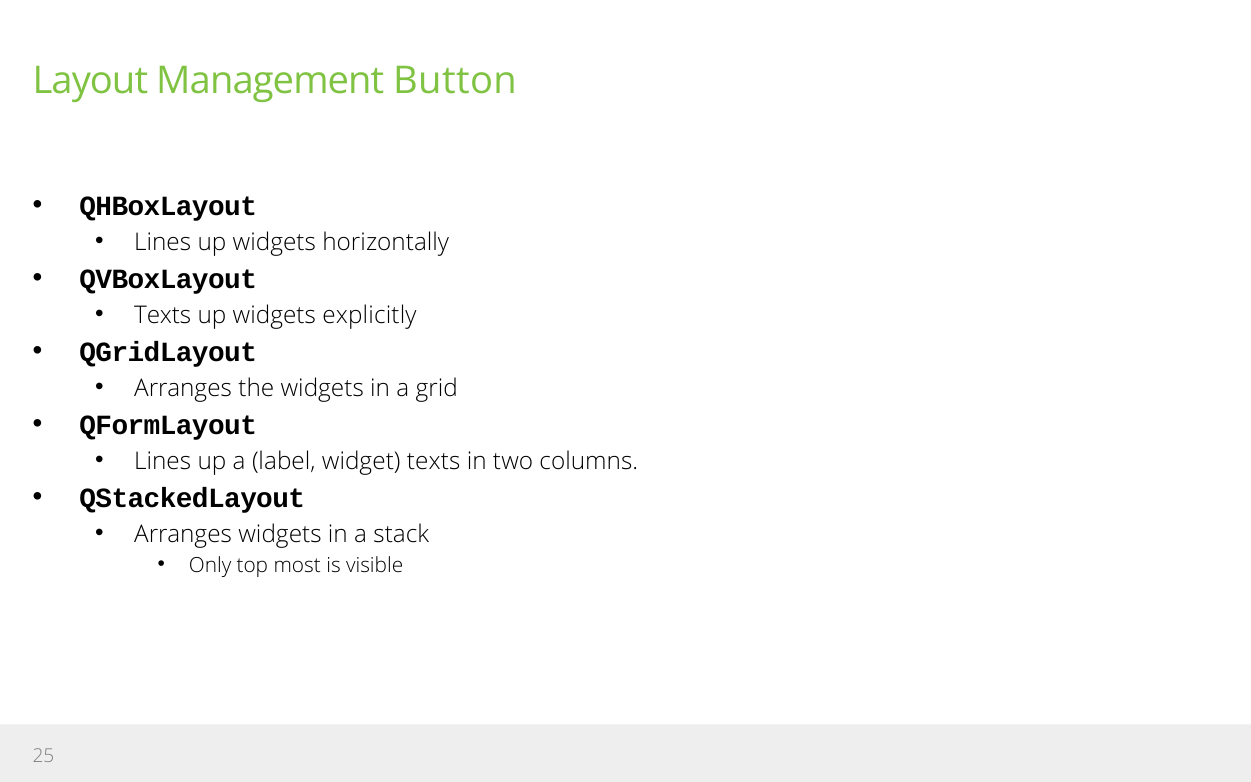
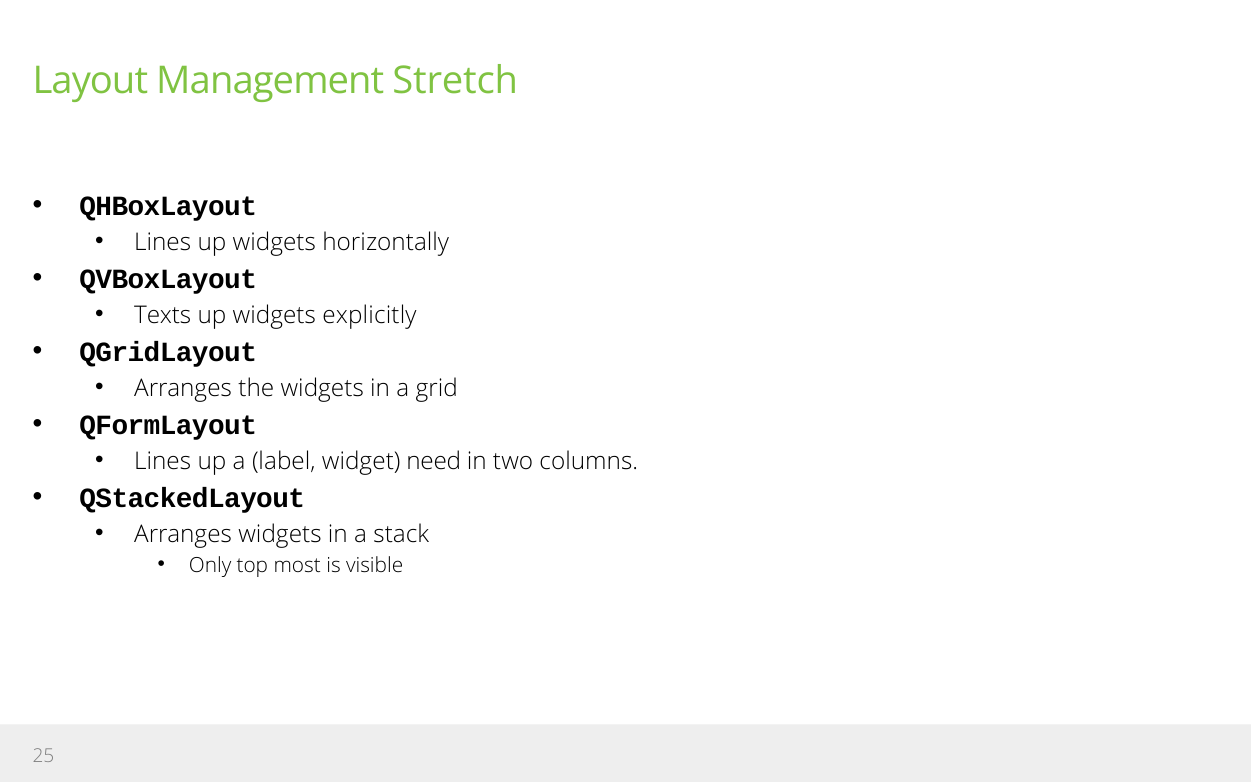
Button: Button -> Stretch (455, 81)
widget texts: texts -> need (434, 461)
